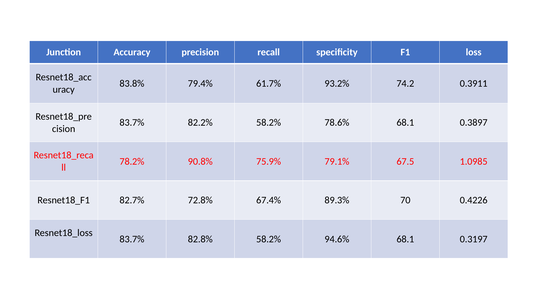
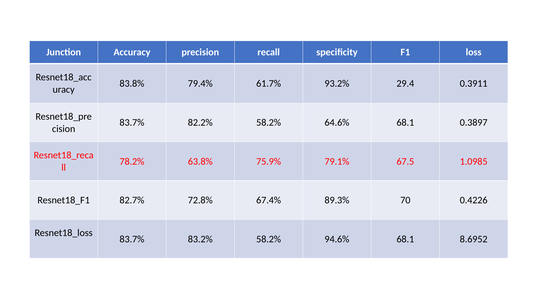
74.2: 74.2 -> 29.4 (405, 83)
78.6%: 78.6% -> 64.6% (337, 123)
90.8%: 90.8% -> 63.8% (200, 161)
82.8%: 82.8% -> 83.2% (200, 239)
0.3197: 0.3197 -> 8.6952 (474, 239)
